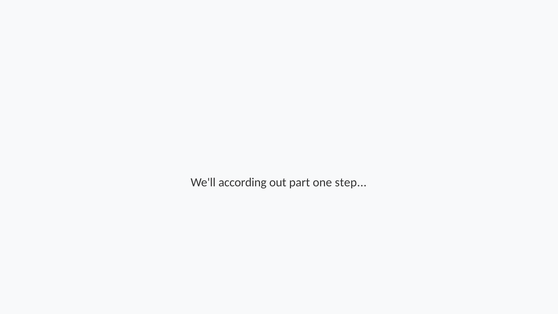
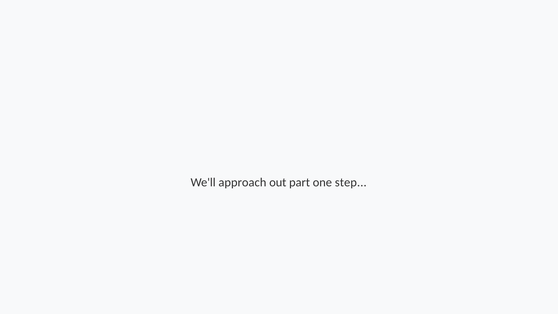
according: according -> approach (242, 182)
